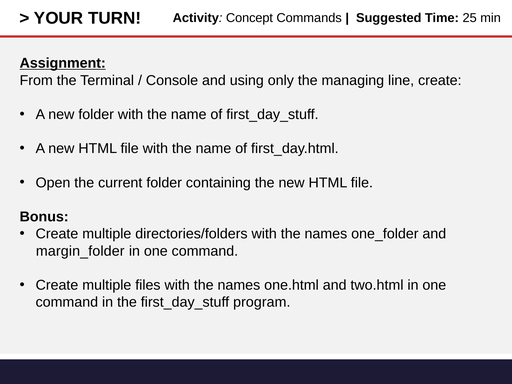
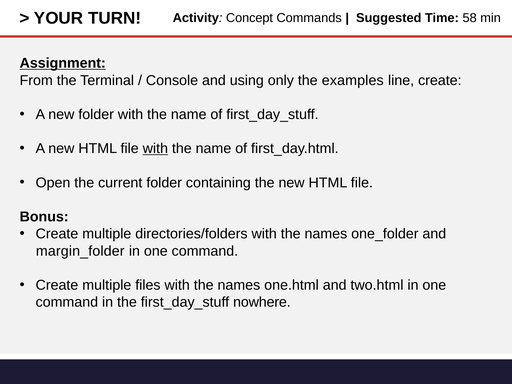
25: 25 -> 58 (470, 18)
managing: managing -> examples (353, 80)
with underline: none -> present (155, 149)
program: program -> nowhere (262, 302)
